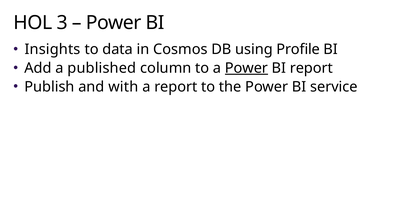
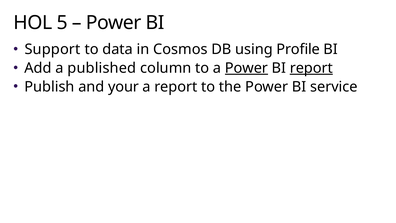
3: 3 -> 5 (62, 23)
Insights: Insights -> Support (52, 49)
report underline: none -> present (311, 68)
with: with -> your (123, 87)
